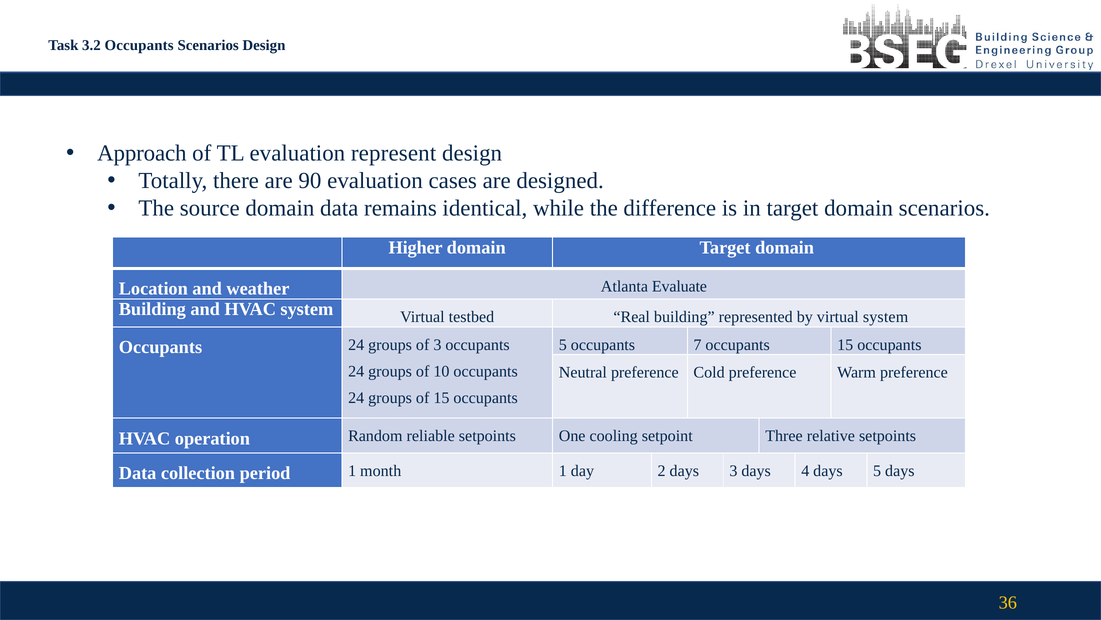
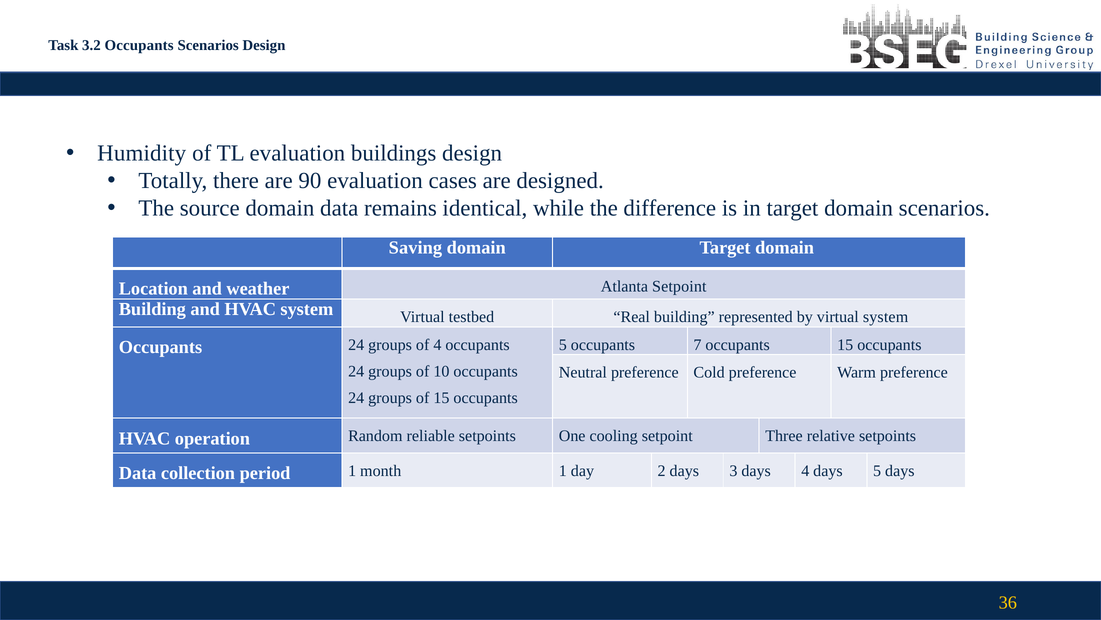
Approach: Approach -> Humidity (142, 153)
represent: represent -> buildings (394, 153)
Higher: Higher -> Saving (415, 247)
Atlanta Evaluate: Evaluate -> Setpoint (679, 286)
of 3: 3 -> 4 (437, 344)
